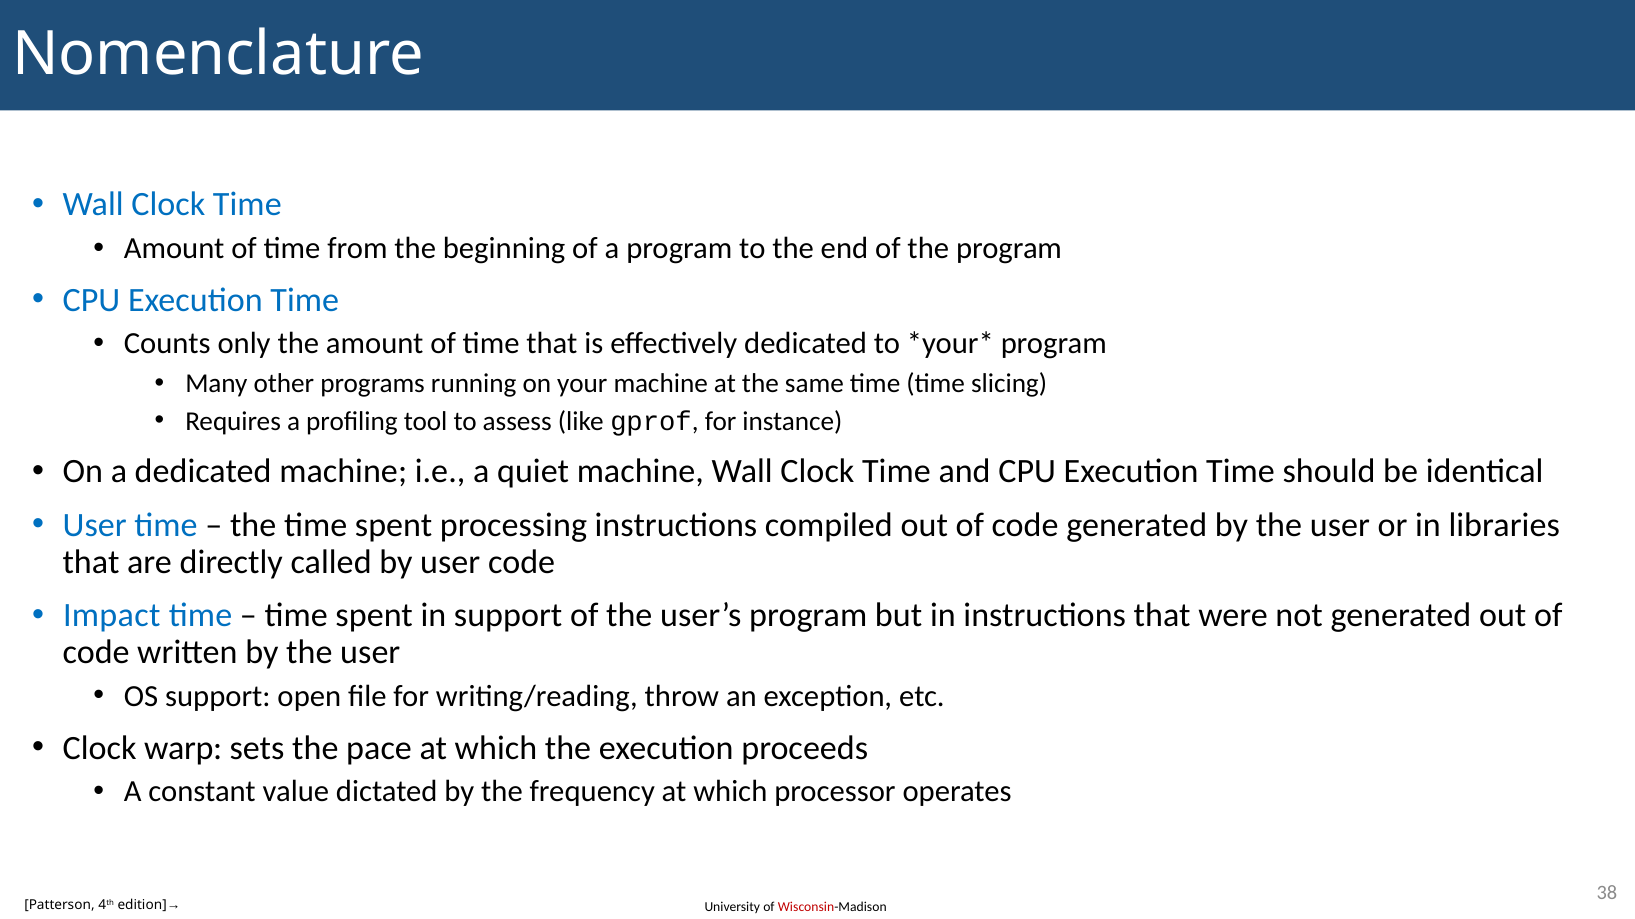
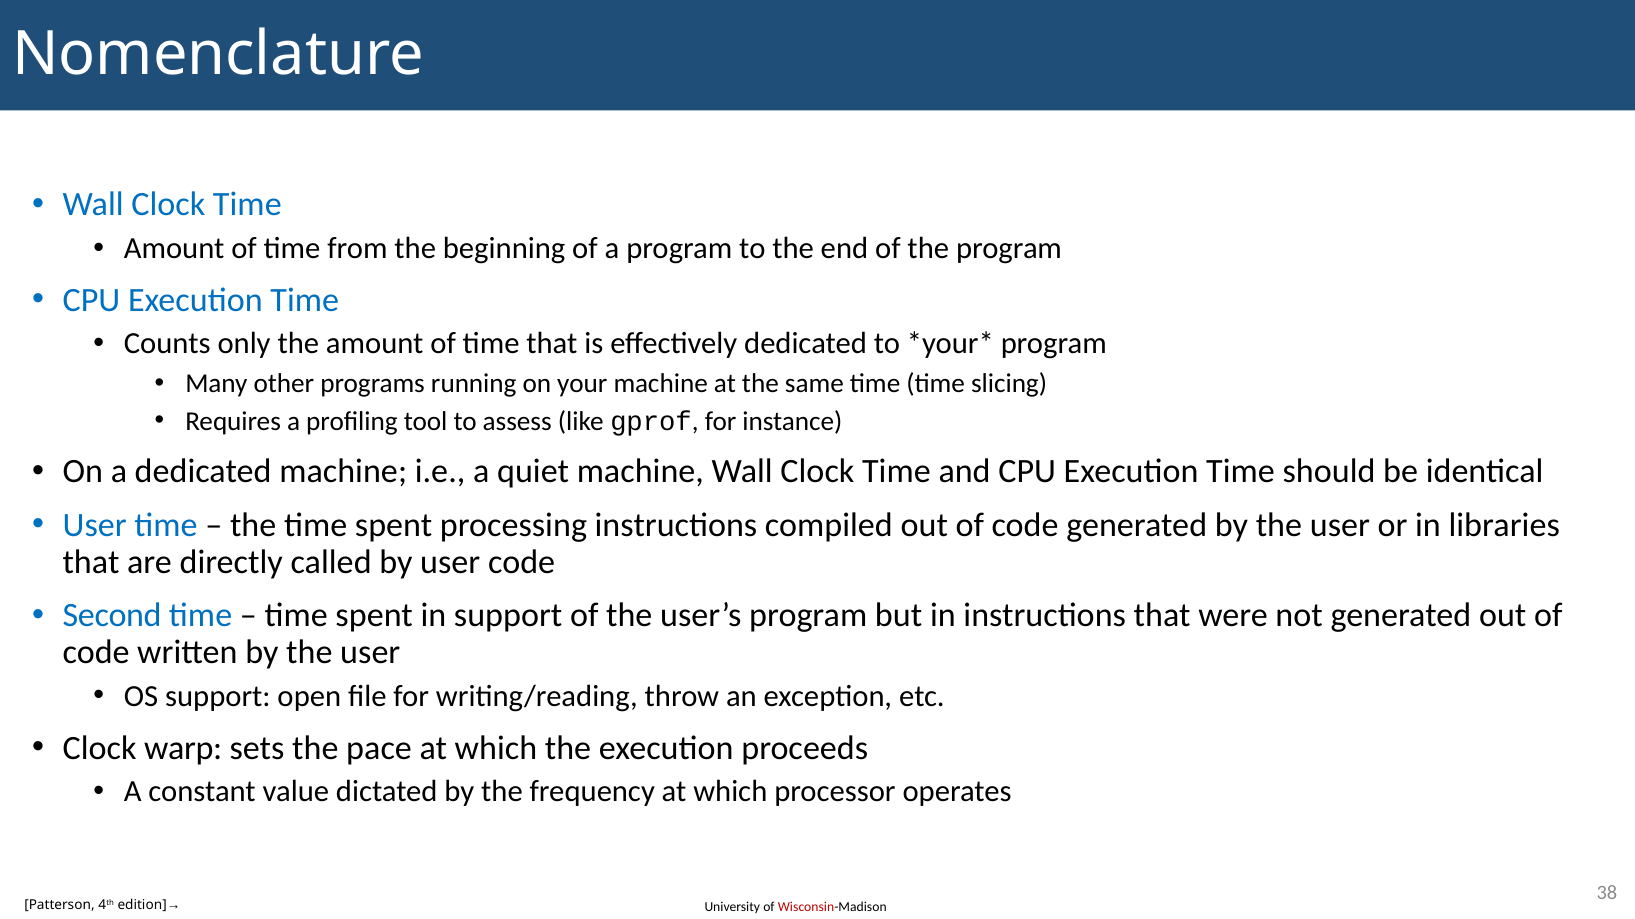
Impact: Impact -> Second (112, 616)
